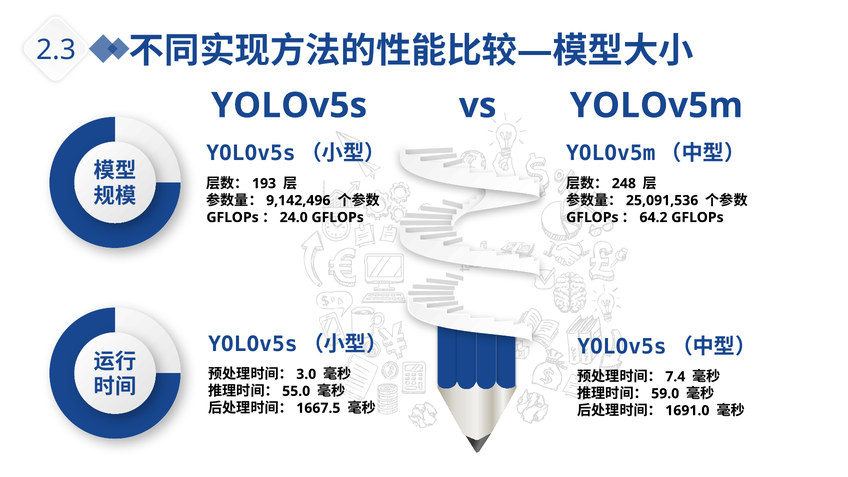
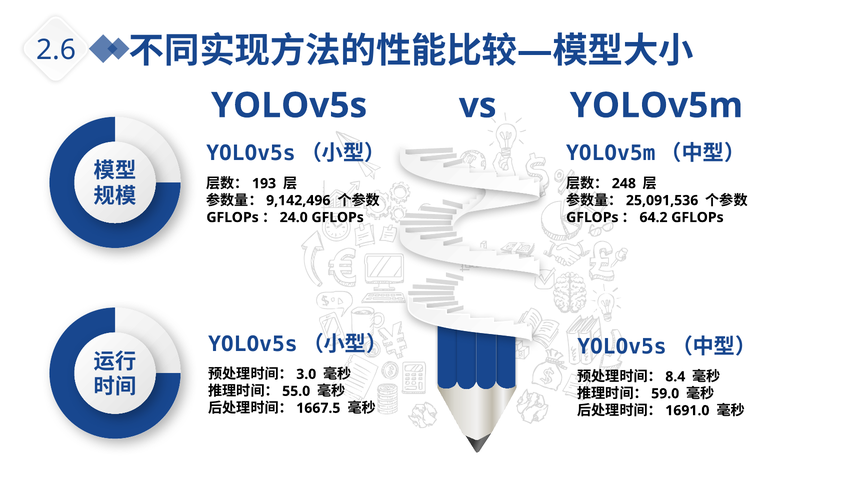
2.3: 2.3 -> 2.6 (56, 50)
7.4: 7.4 -> 8.4 (675, 377)
